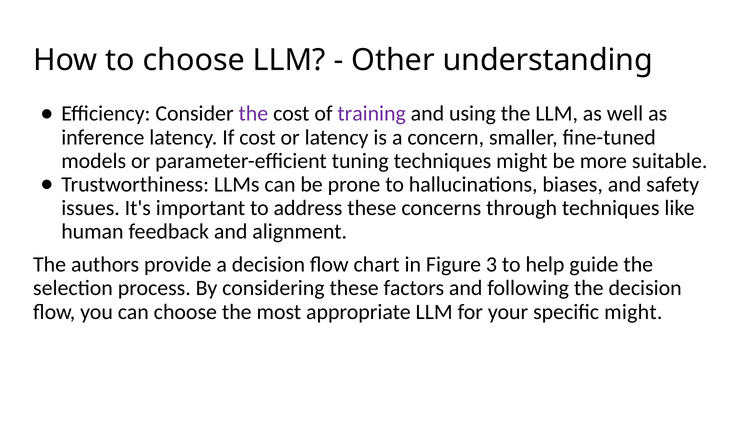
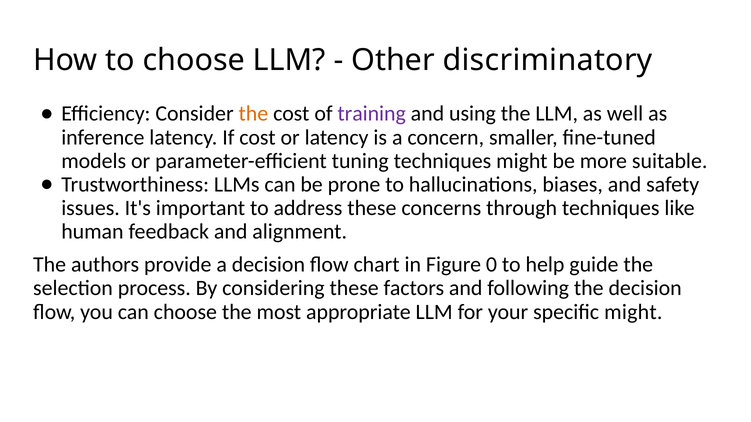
understanding: understanding -> discriminatory (548, 60)
the colour: purple -> orange (253, 114)
3: 3 -> 0 (492, 265)
